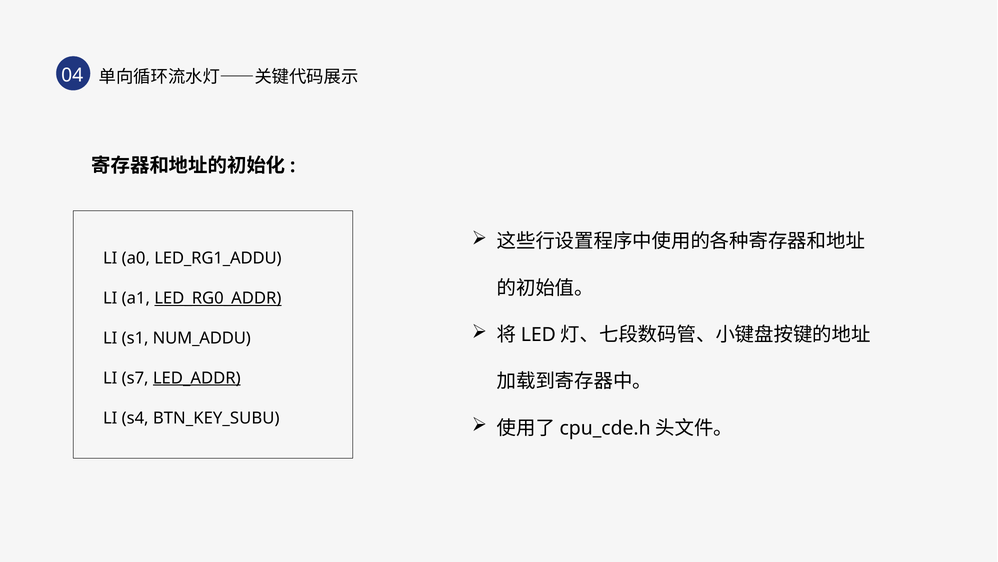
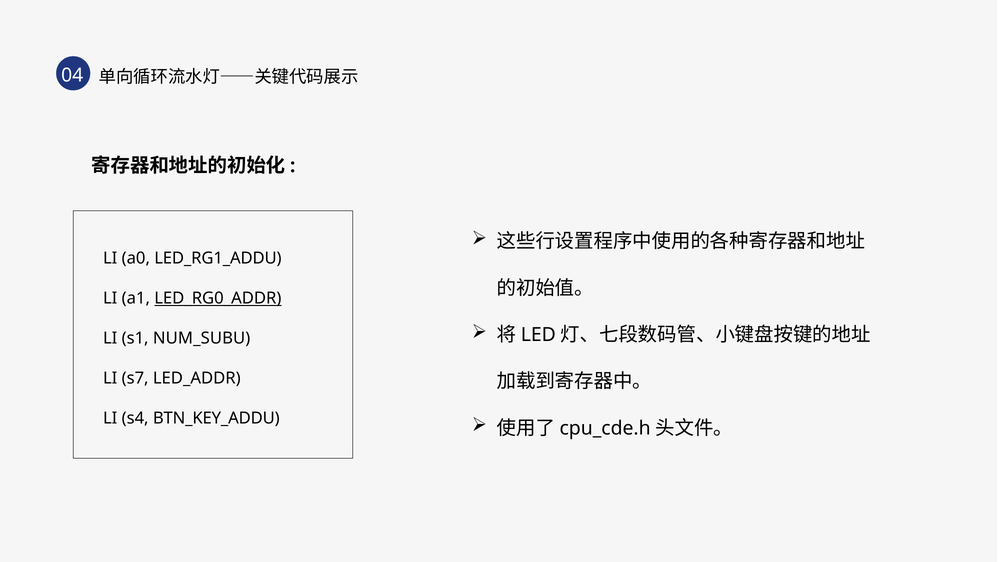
NUM_ADDU: NUM_ADDU -> NUM_SUBU (202, 338)
LED_ADDR underline: present -> none (197, 378)
BTN_KEY_SUBU: BTN_KEY_SUBU -> BTN_KEY_ADDU (216, 418)
